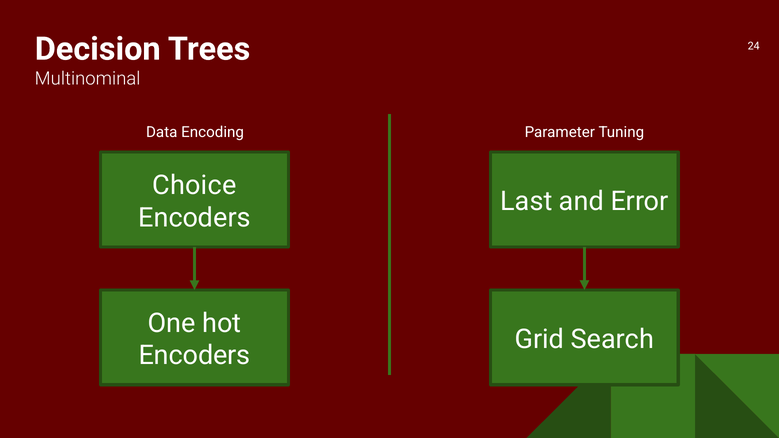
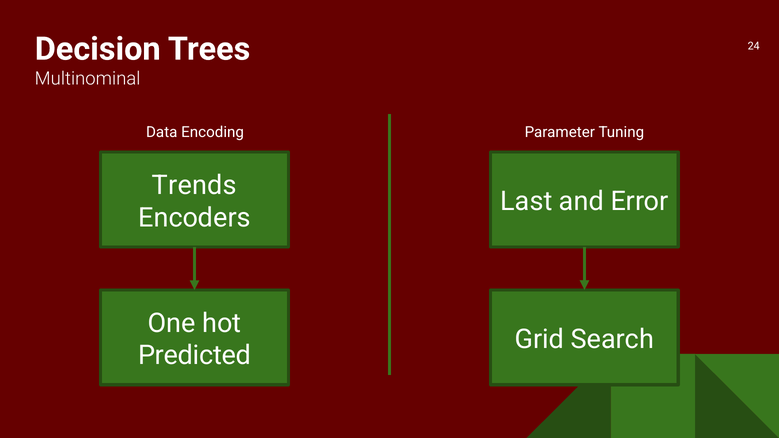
Choice: Choice -> Trends (194, 185)
Encoders: Encoders -> Predicted (195, 356)
